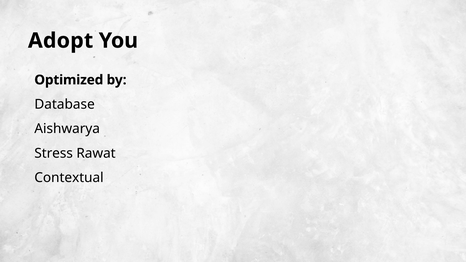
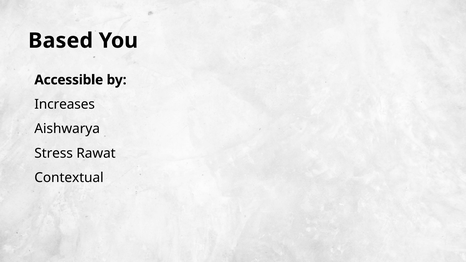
Adopt: Adopt -> Based (61, 41)
Optimized: Optimized -> Accessible (69, 80)
Database: Database -> Increases (65, 104)
